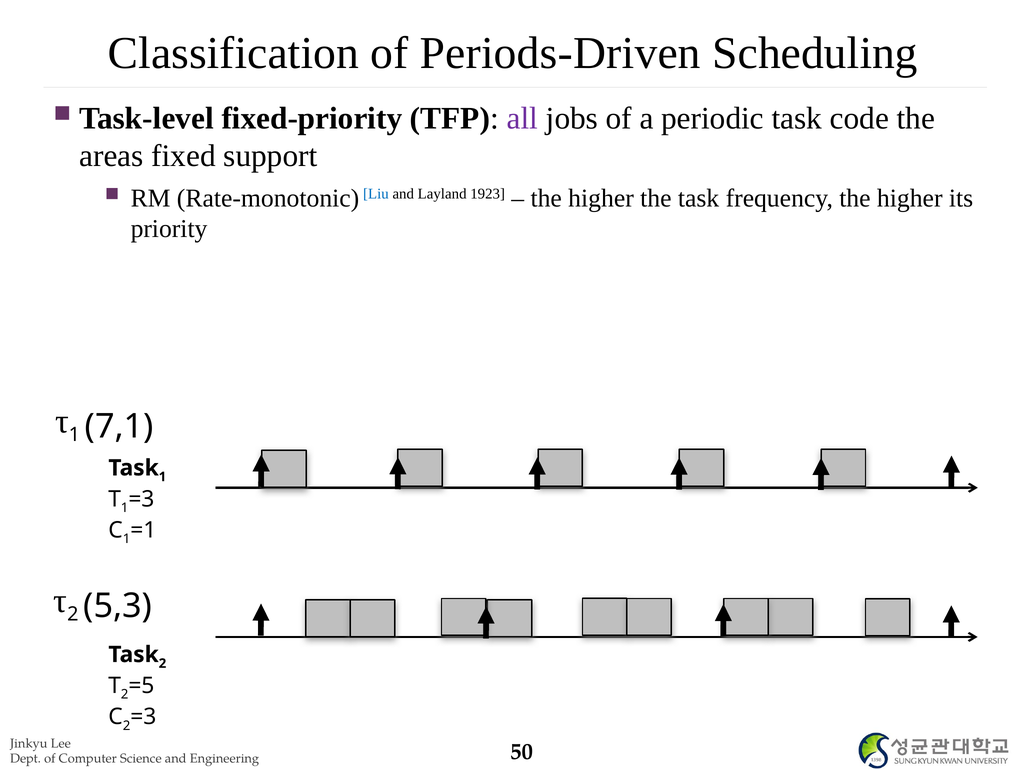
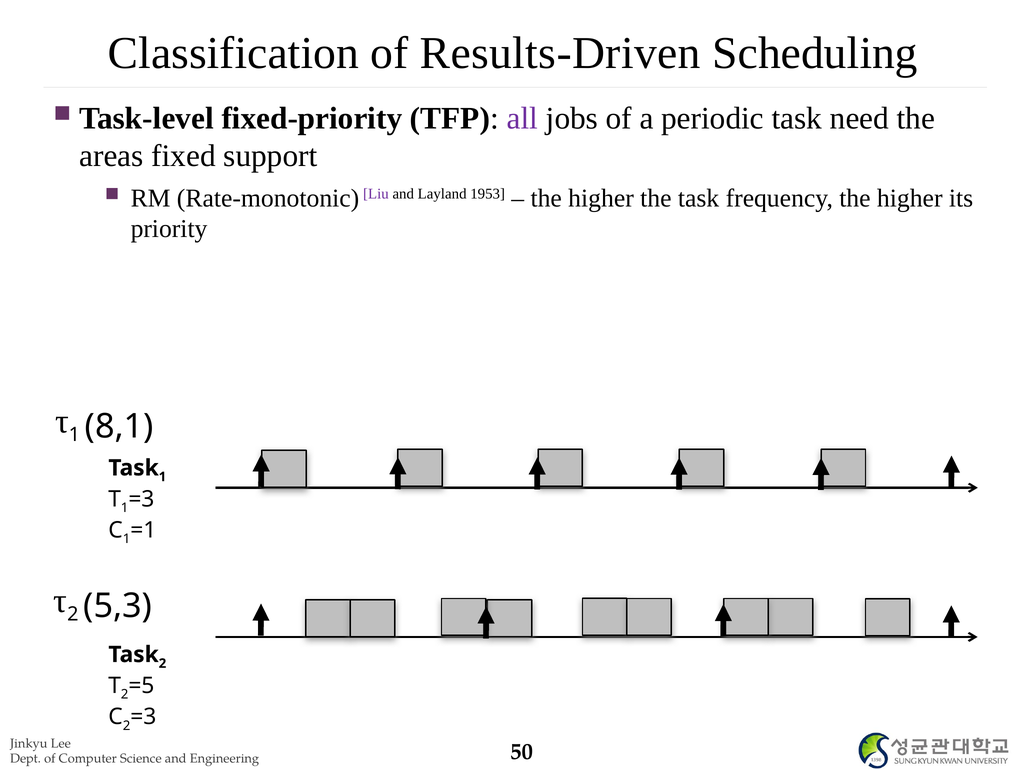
Periods-Driven: Periods-Driven -> Results-Driven (560, 53)
code: code -> need (859, 118)
Liu colour: blue -> purple (376, 194)
1923: 1923 -> 1953 (488, 194)
7,1: 7,1 -> 8,1 (119, 427)
